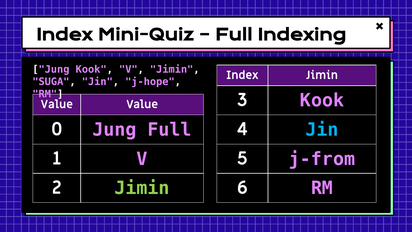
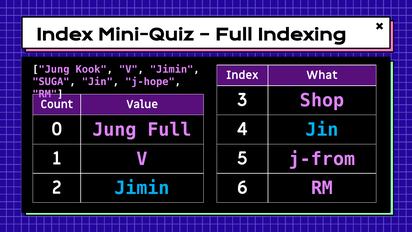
Index Jimin: Jimin -> What (322, 75)
3 Kook: Kook -> Shop (322, 100)
Value: Value -> Count (57, 104)
Jimin colour: light green -> light blue (142, 188)
